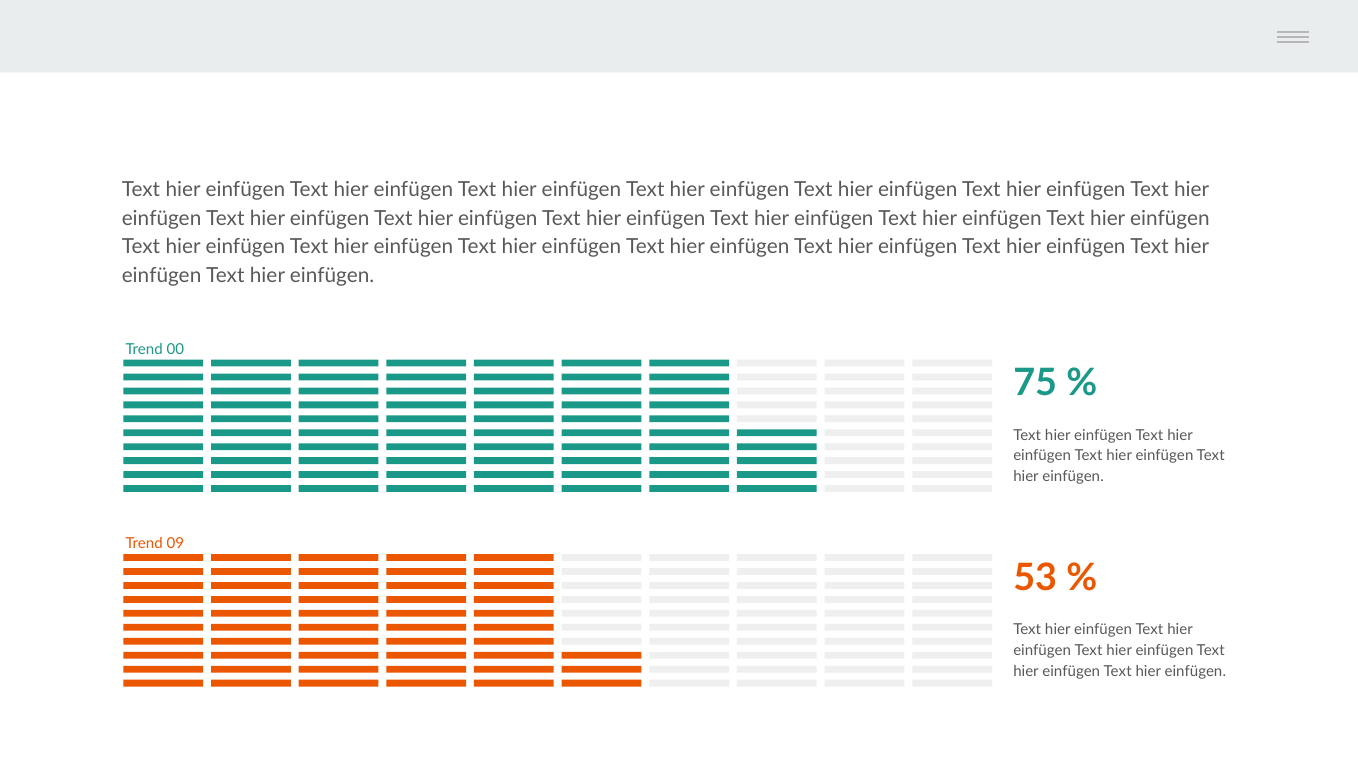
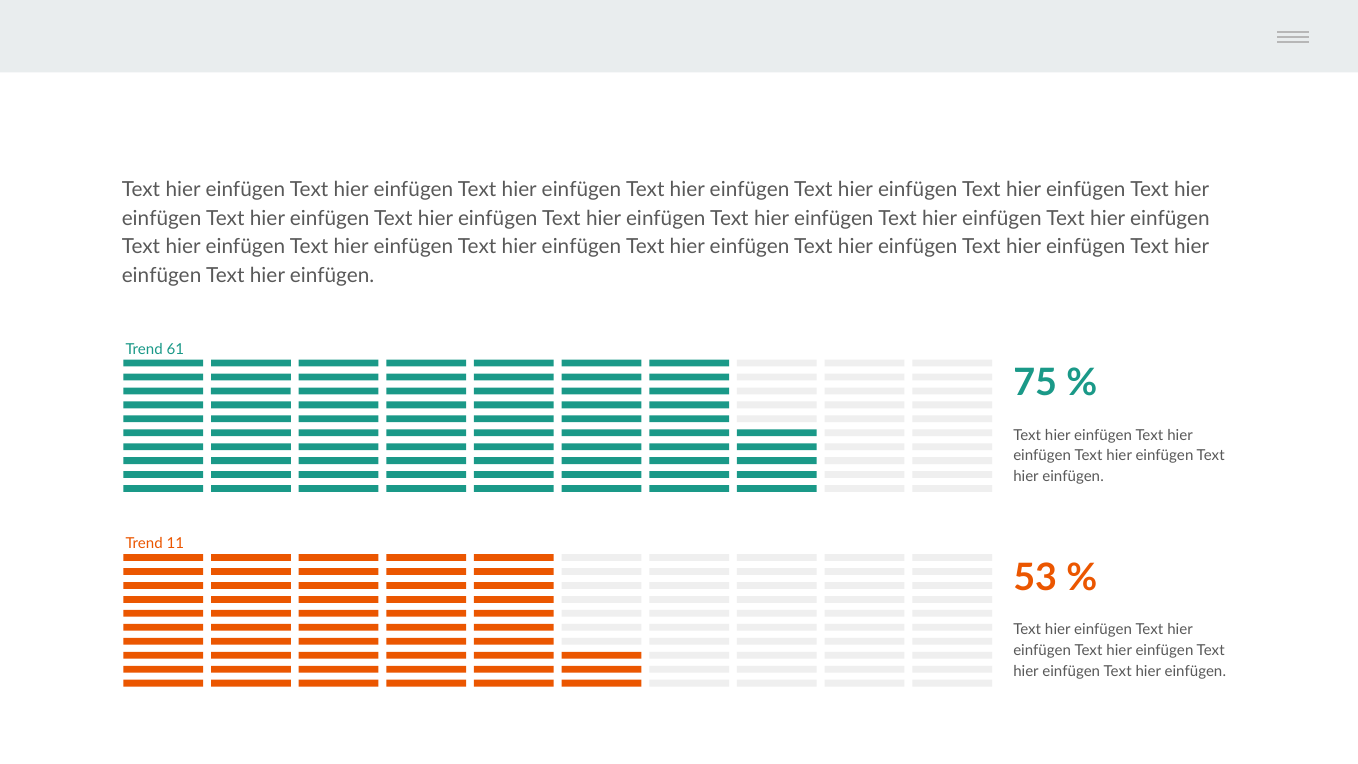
00: 00 -> 61 (175, 349)
09: 09 -> 11 (175, 544)
